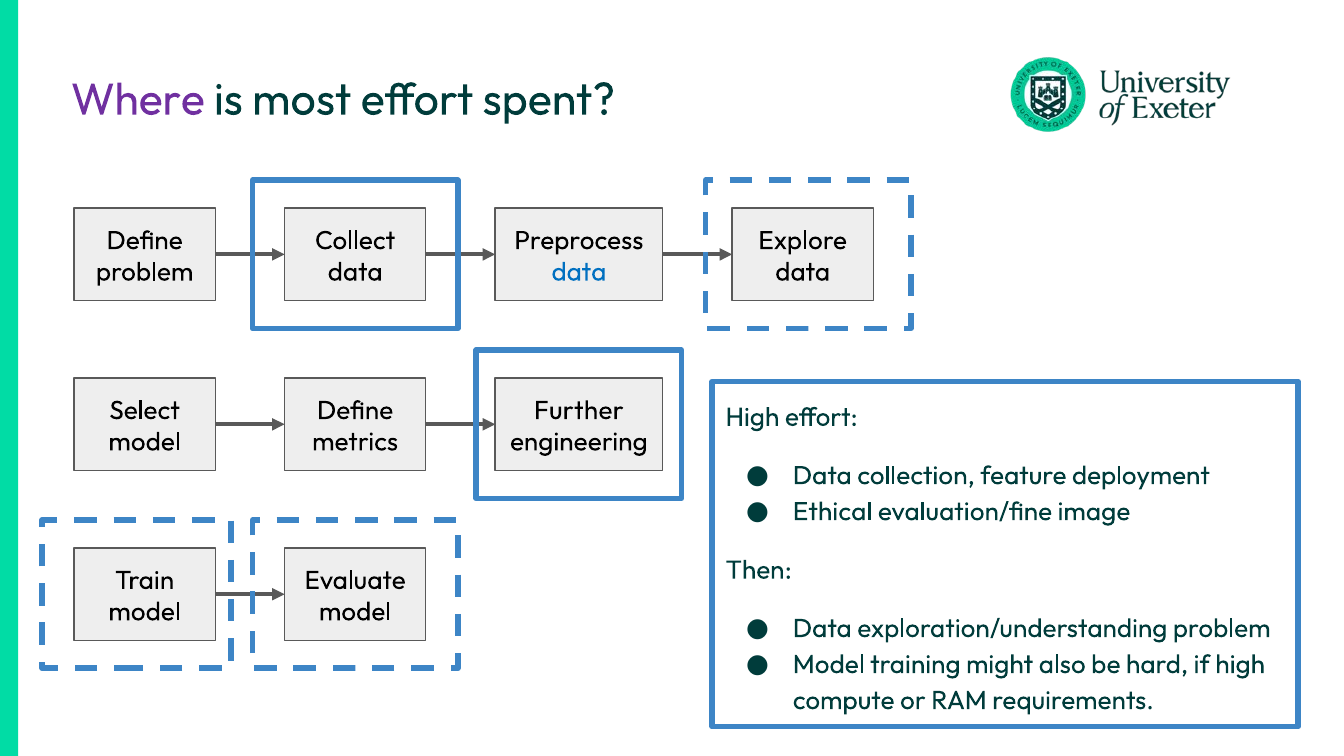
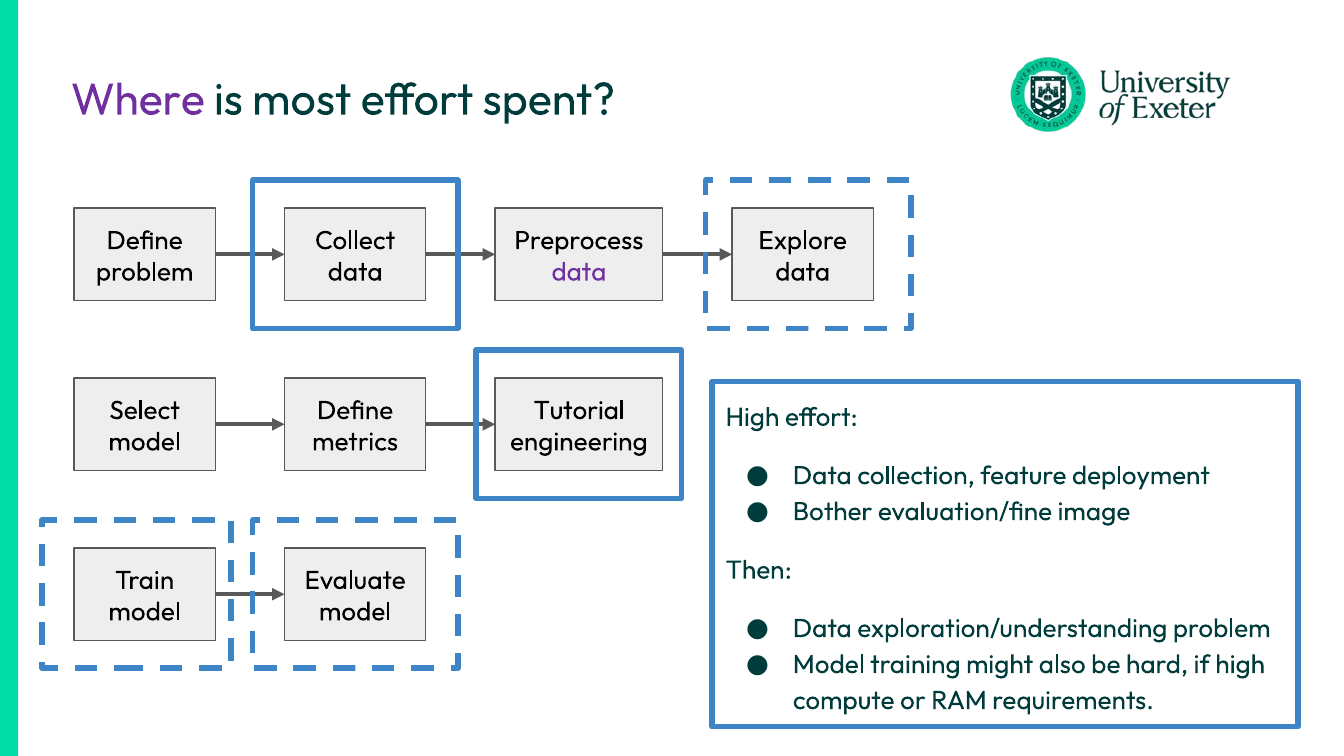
data colour: blue -> purple (579, 272)
Further: Further -> Tutorial (579, 410)
Ethical: Ethical -> Bother (833, 512)
